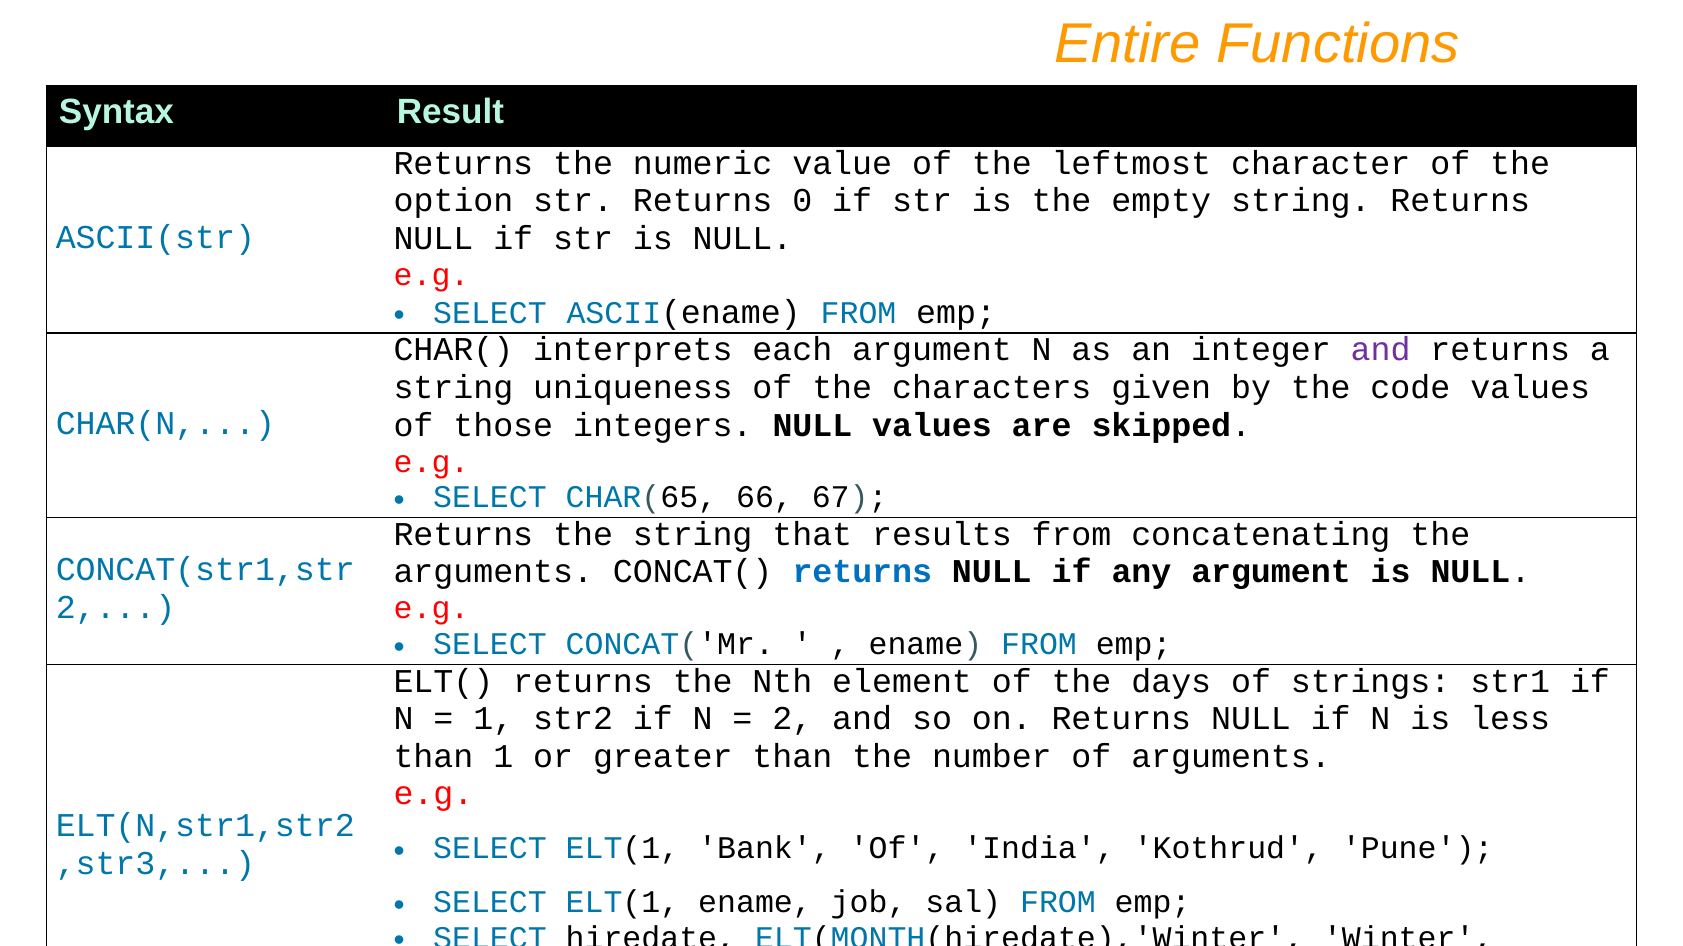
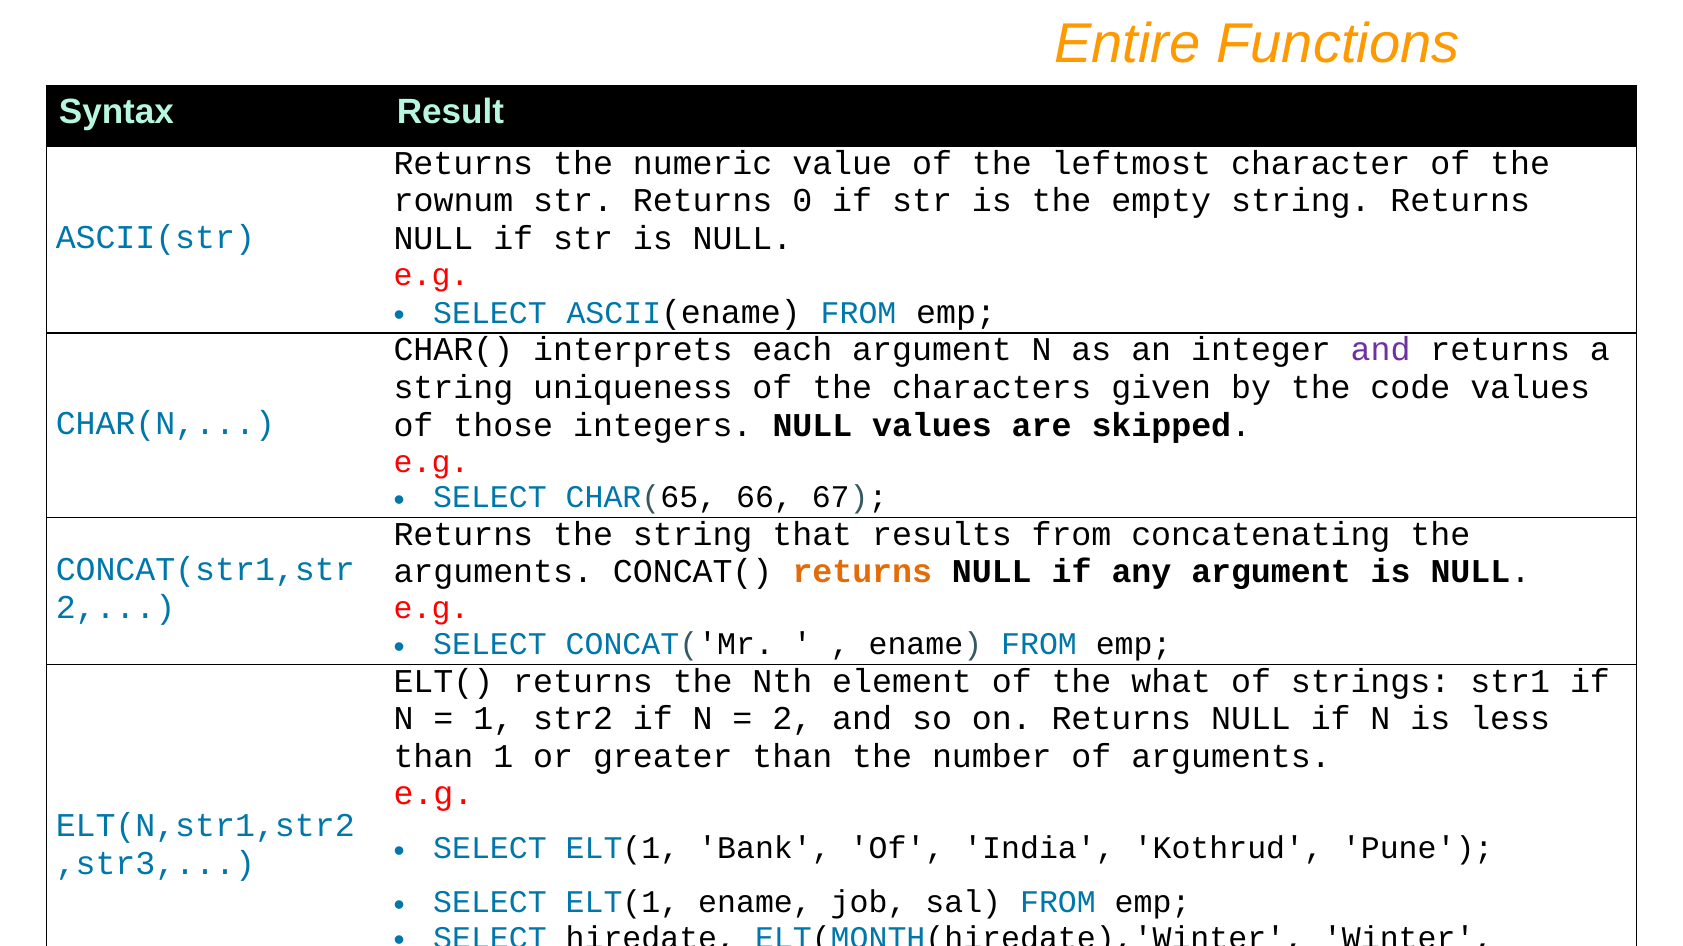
option: option -> rownum (454, 201)
returns colour: blue -> orange (862, 572)
days: days -> what (1171, 682)
